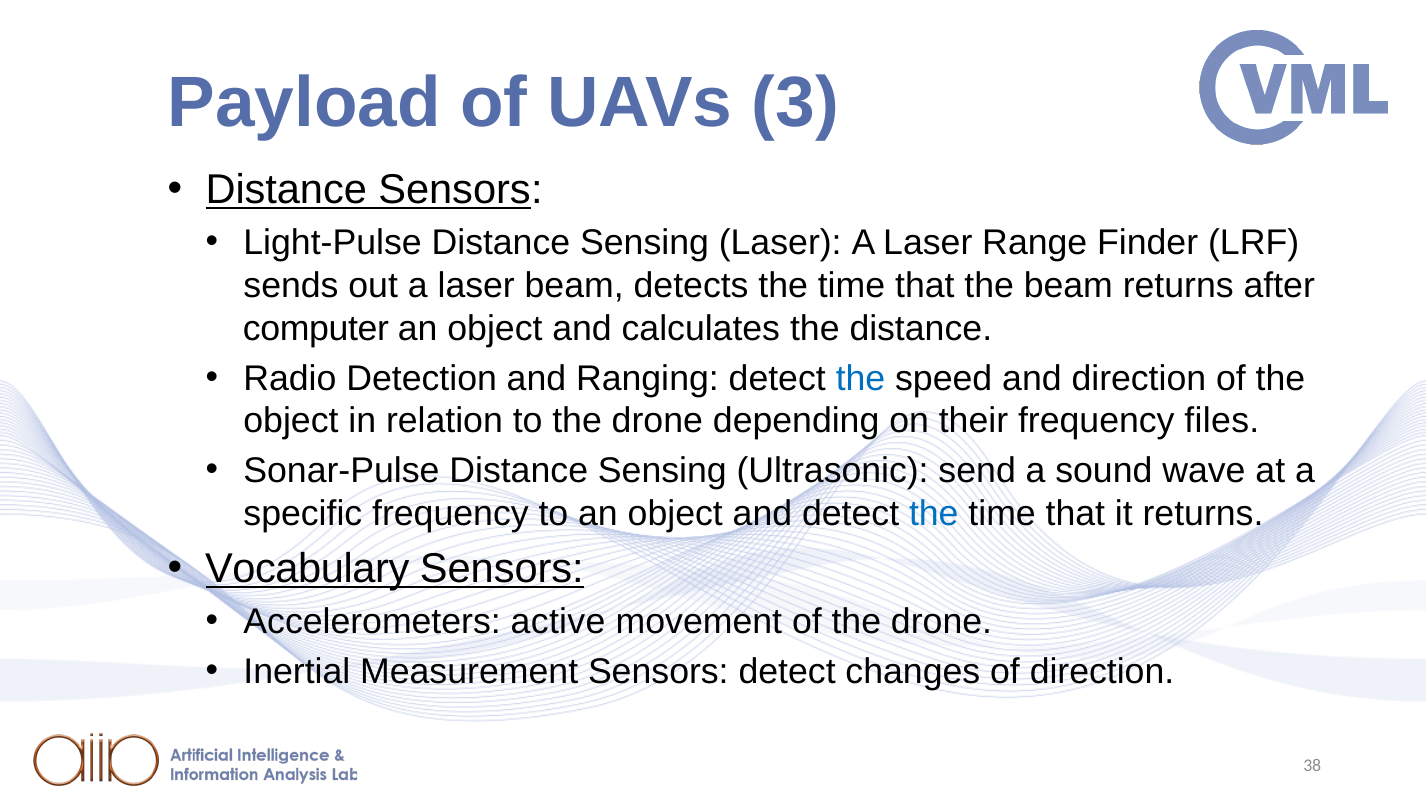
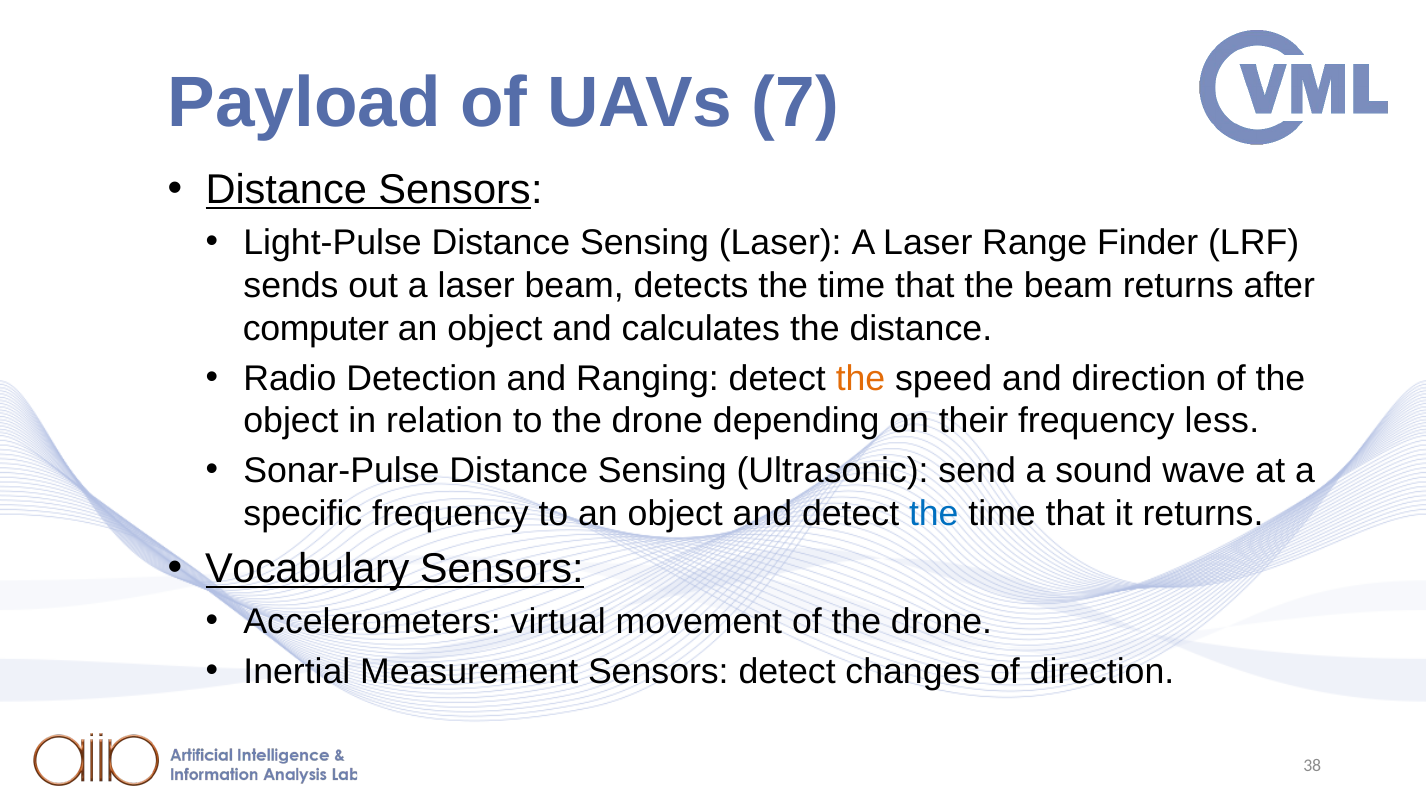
3: 3 -> 7 (795, 103)
the colour: blue -> orange (861, 378)
files: files -> less (1222, 421)
active: active -> virtual (558, 622)
